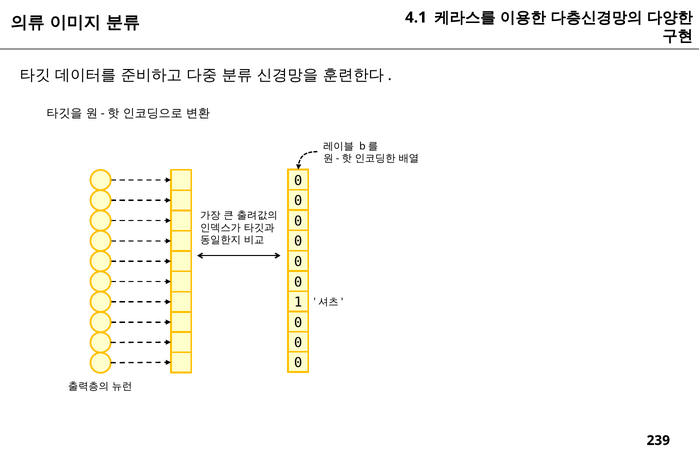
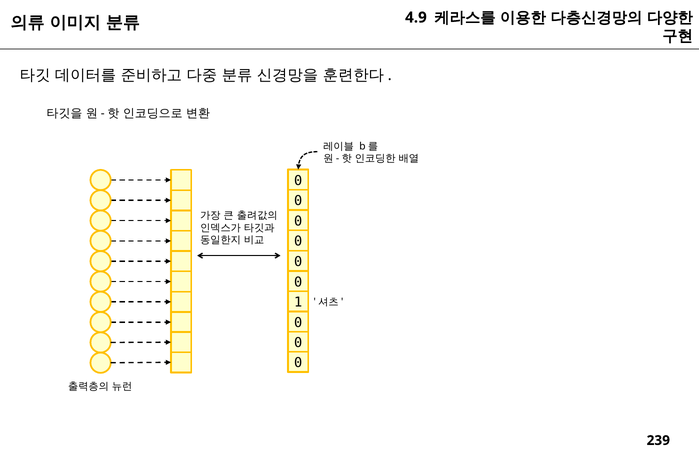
4.1: 4.1 -> 4.9 (416, 17)
